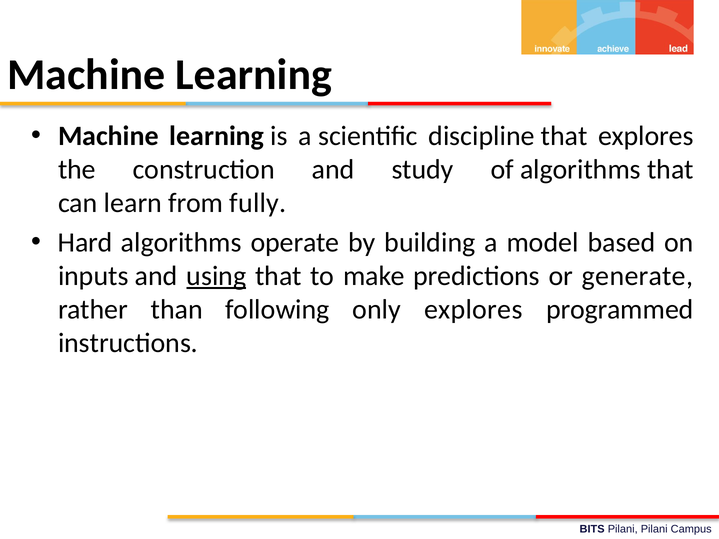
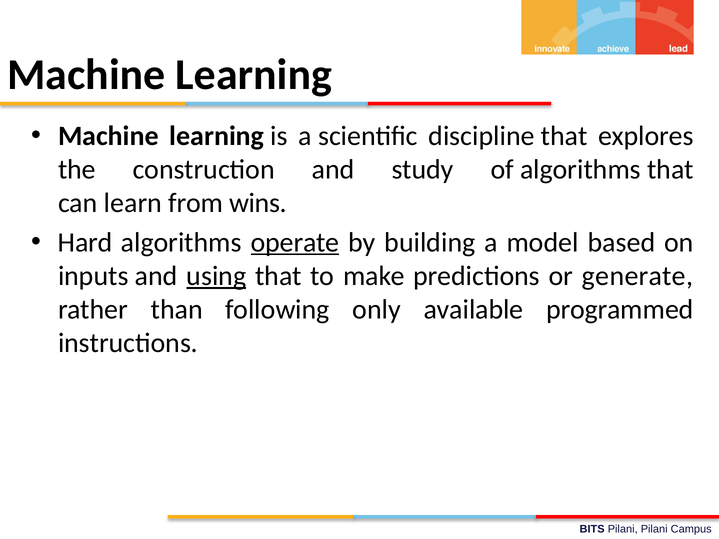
fully: fully -> wins (258, 203)
operate underline: none -> present (295, 242)
only explores: explores -> available (474, 310)
